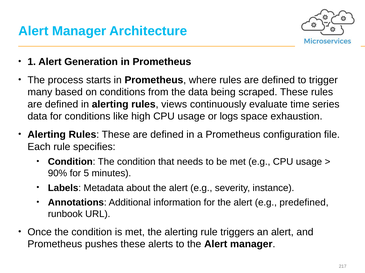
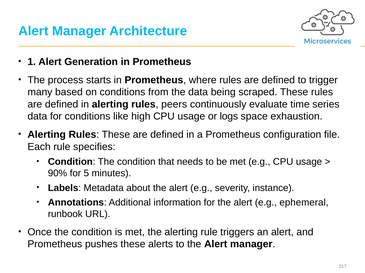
views: views -> peers (174, 105)
predefined: predefined -> ephemeral (304, 203)
